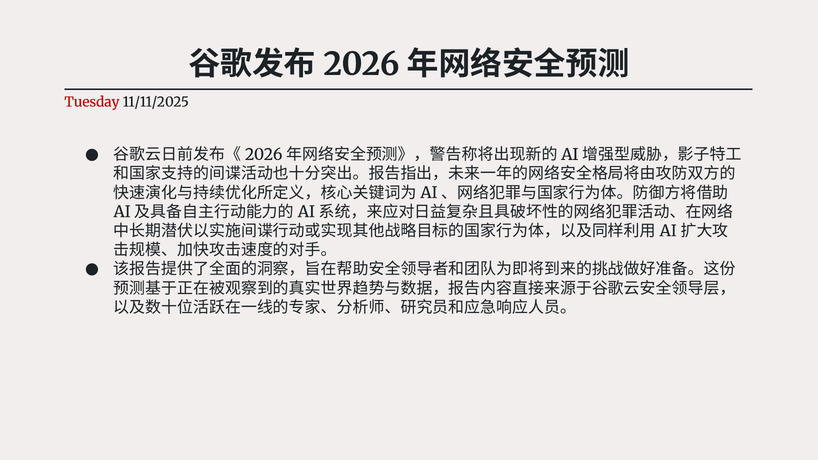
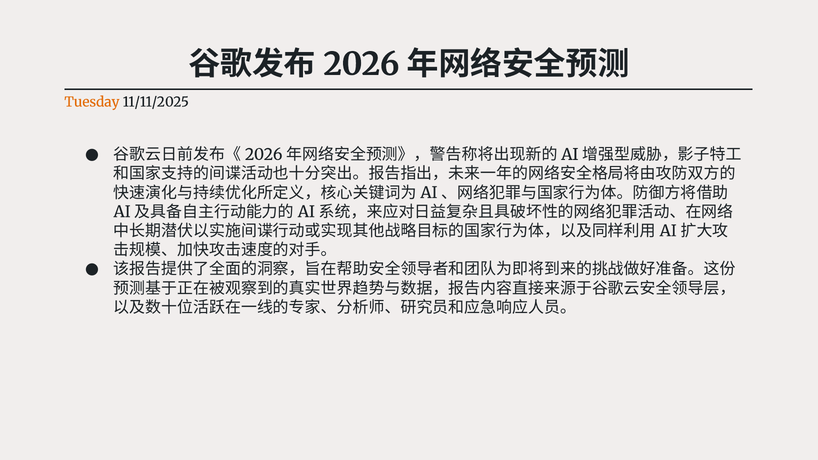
Tuesday colour: red -> orange (92, 102)
